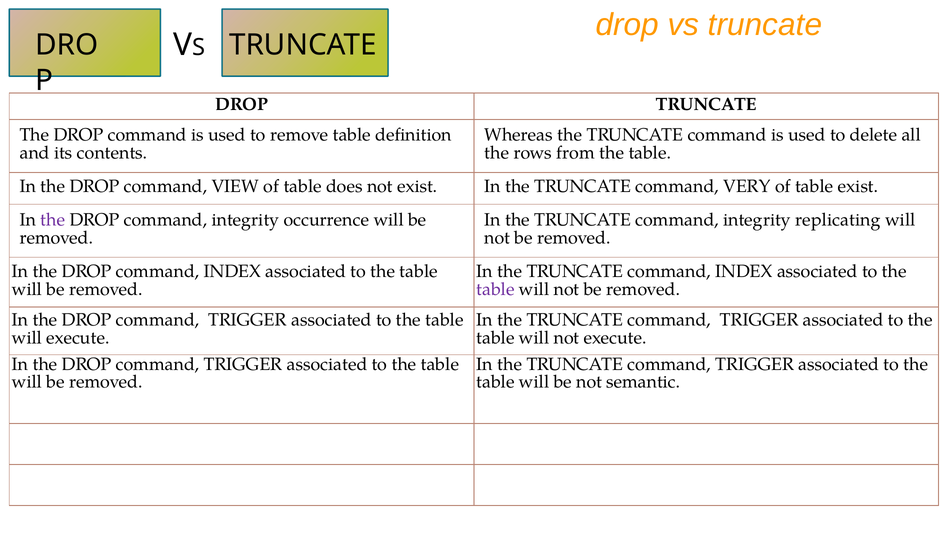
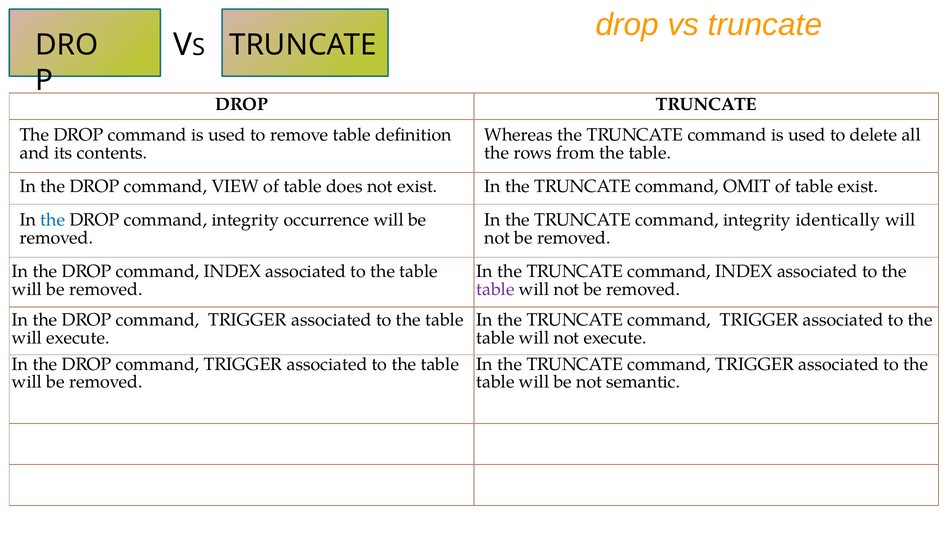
VERY: VERY -> OMIT (747, 186)
the colour: purple -> blue (53, 220)
replicating: replicating -> identically (838, 220)
